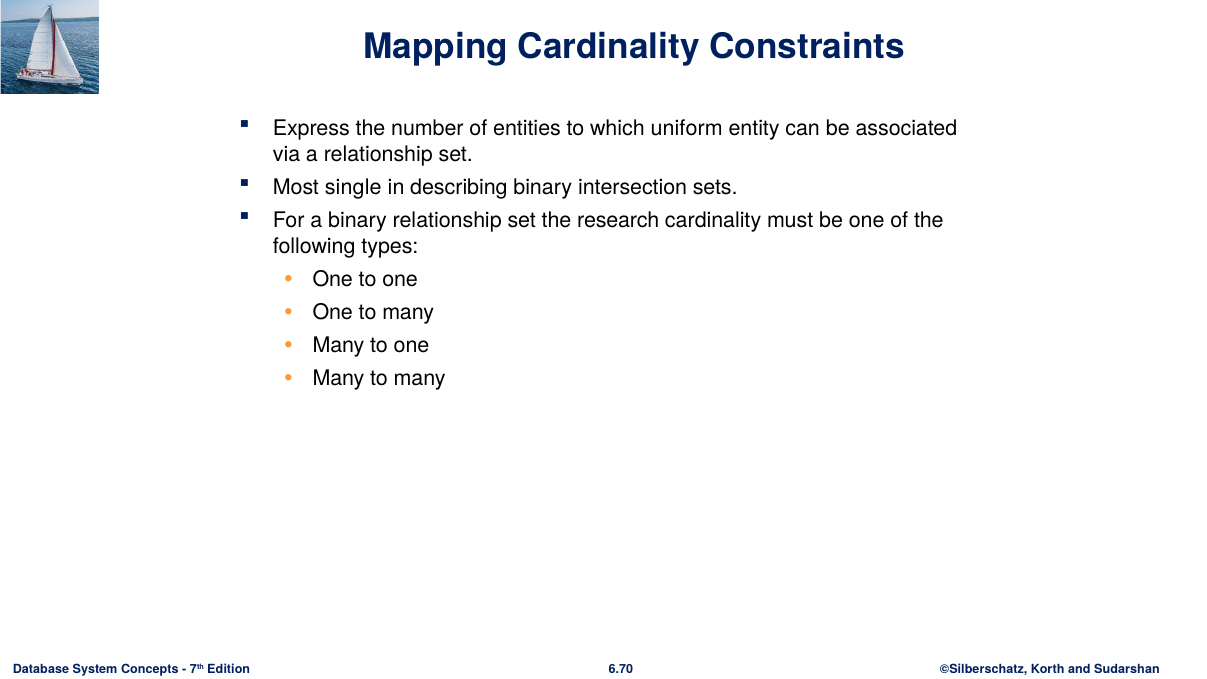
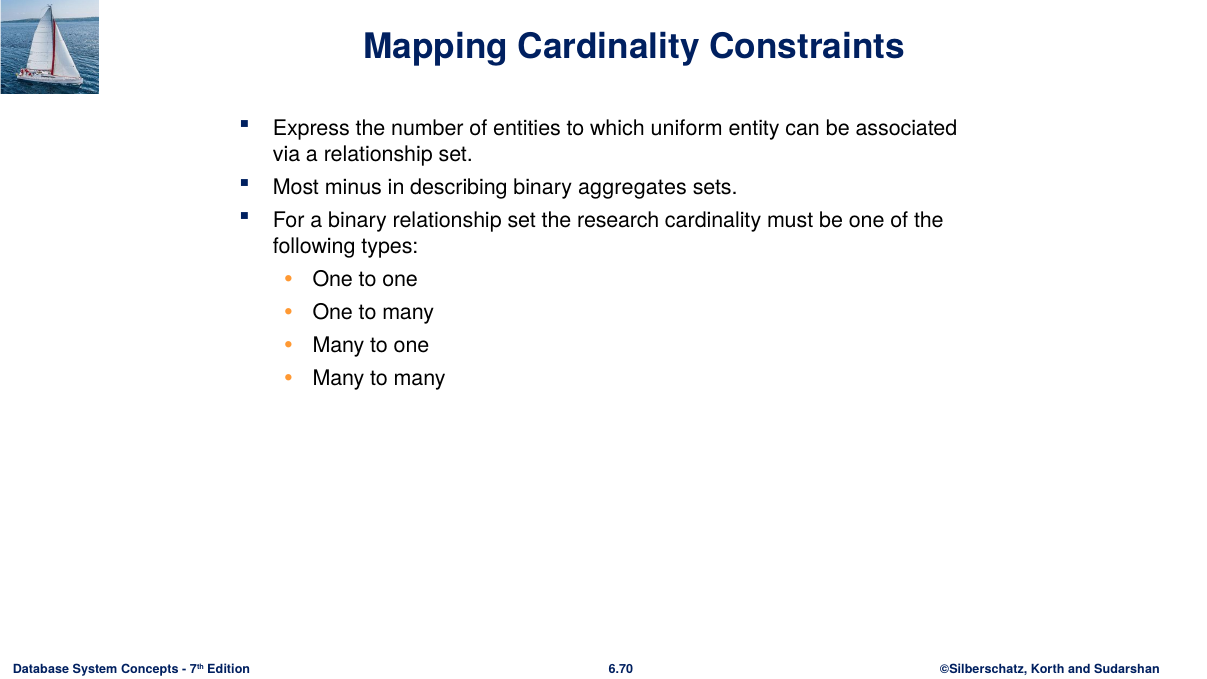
single: single -> minus (353, 187)
intersection: intersection -> aggregates (632, 187)
